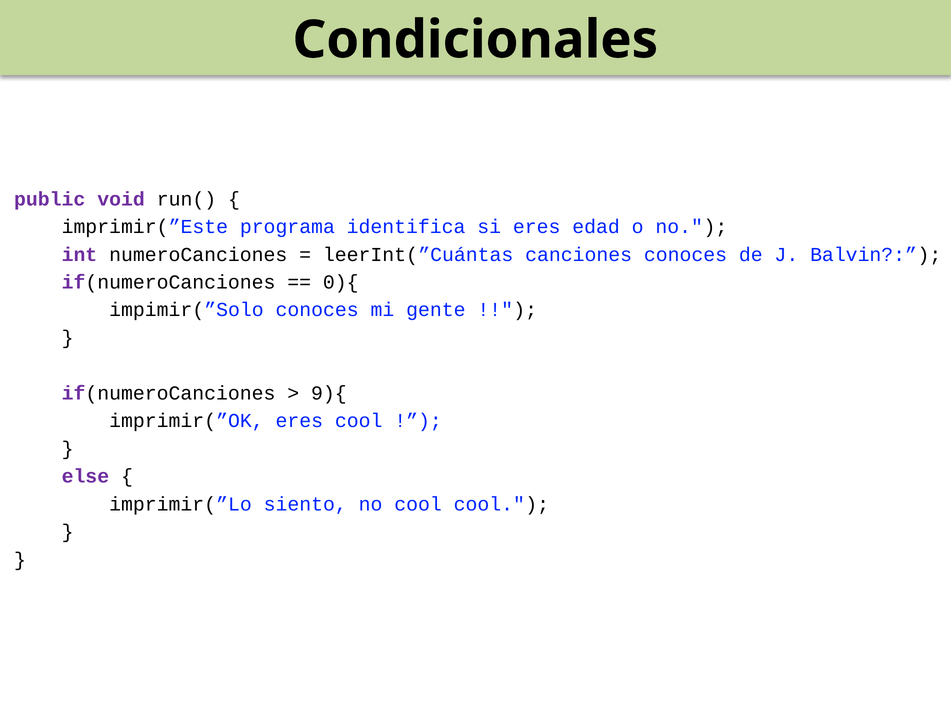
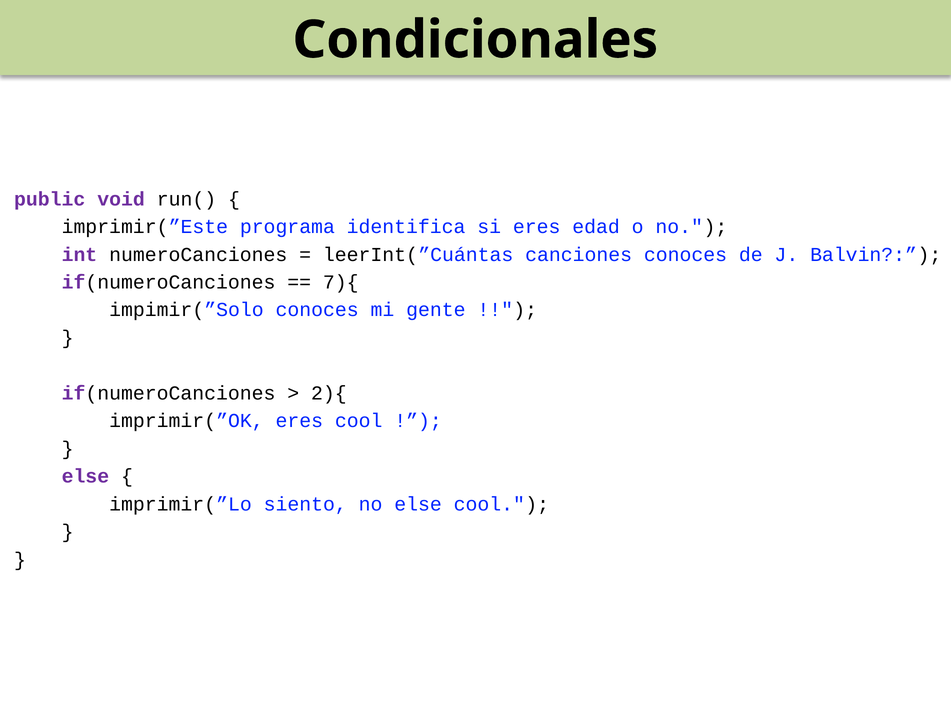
0){: 0){ -> 7){ (341, 282)
9){: 9){ -> 2){ (329, 393)
no cool: cool -> else (418, 504)
